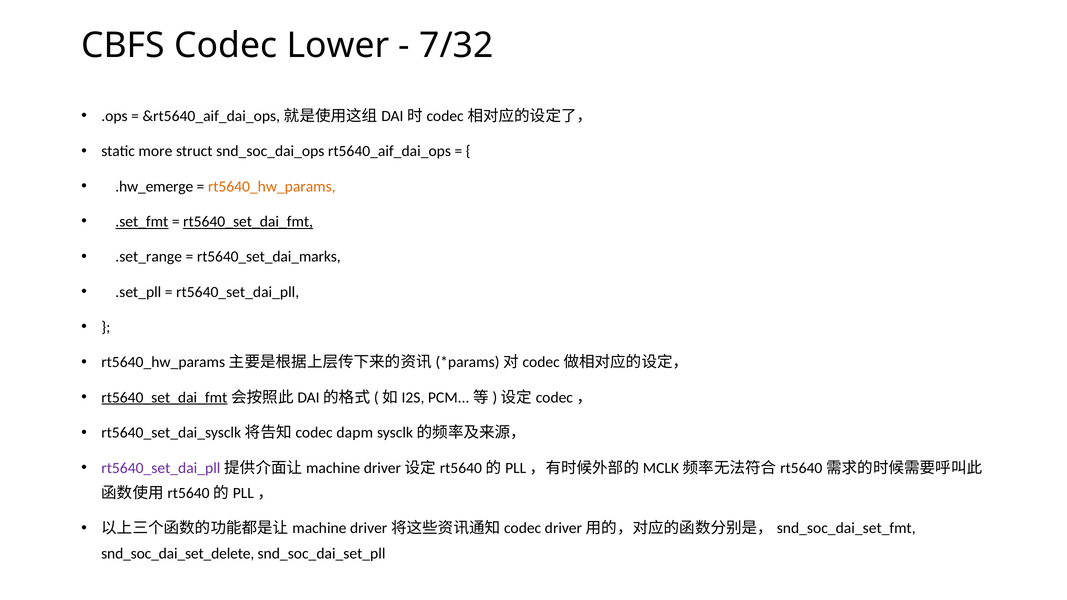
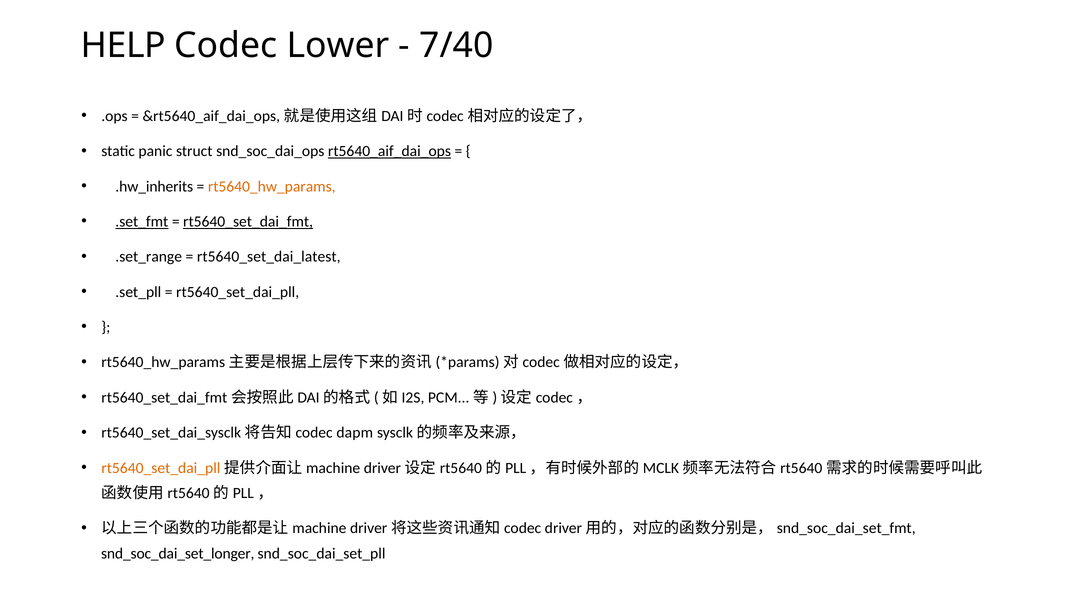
CBFS: CBFS -> HELP (123, 46)
7/32: 7/32 -> 7/40 (456, 46)
more: more -> panic (155, 151)
rt5640_aif_dai_ops underline: none -> present (389, 151)
.hw_emerge: .hw_emerge -> .hw_inherits (154, 186)
rt5640_set_dai_marks: rt5640_set_dai_marks -> rt5640_set_dai_latest (269, 257)
rt5640_set_dai_fmt underline: present -> none (164, 398)
rt5640_set_dai_pll colour: purple -> orange (161, 468)
snd_soc_dai_set_delete: snd_soc_dai_set_delete -> snd_soc_dai_set_longer (178, 554)
